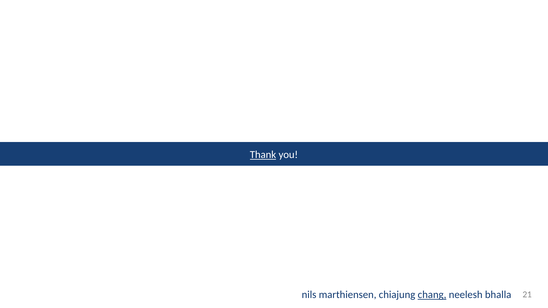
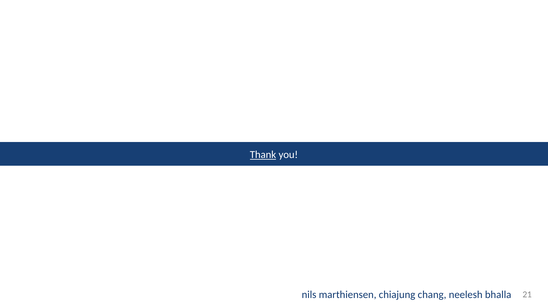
chang underline: present -> none (432, 295)
